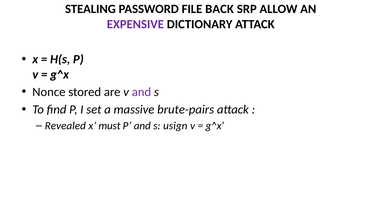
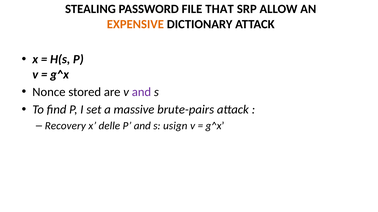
BACK: BACK -> THAT (220, 9)
EXPENSIVE colour: purple -> orange (135, 24)
Revealed: Revealed -> Recovery (65, 126)
must: must -> delle (109, 126)
